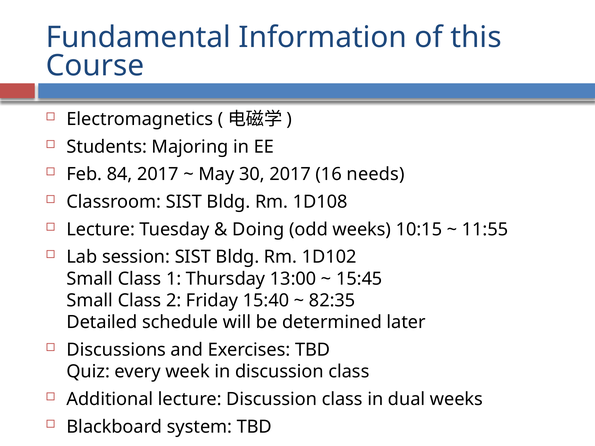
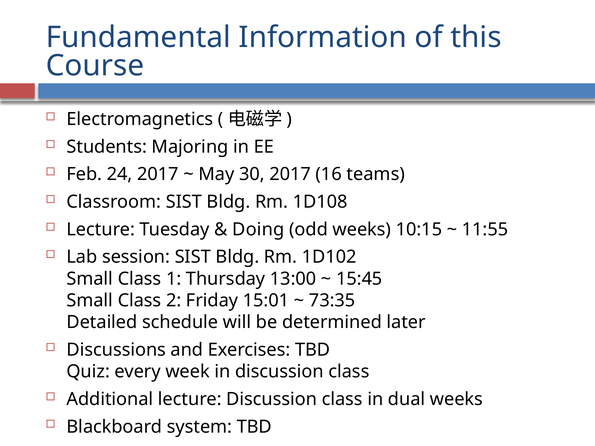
84: 84 -> 24 (120, 174)
needs: needs -> teams (376, 174)
15:40: 15:40 -> 15:01 (266, 301)
82:35: 82:35 -> 73:35 (332, 301)
